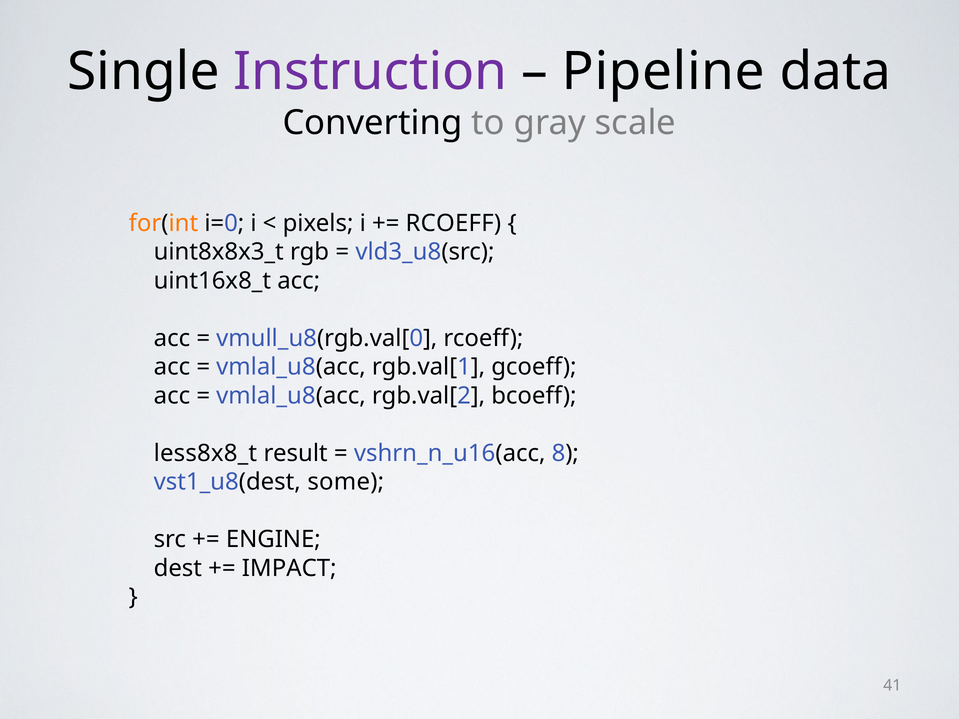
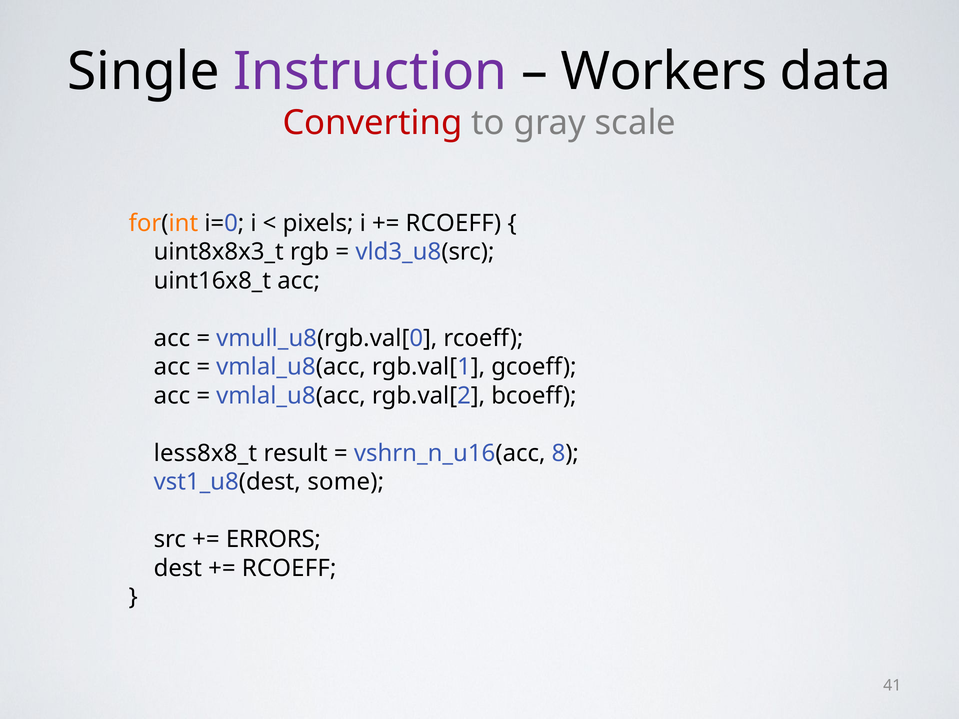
Pipeline: Pipeline -> Workers (664, 72)
Converting colour: black -> red (372, 123)
ENGINE: ENGINE -> ERRORS (273, 540)
IMPACT: IMPACT -> RCOEFF (289, 568)
